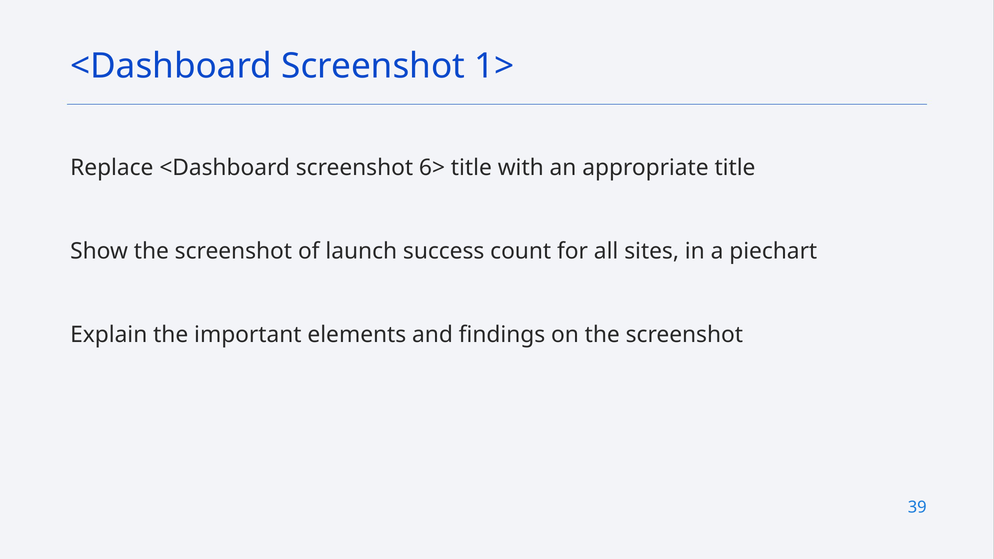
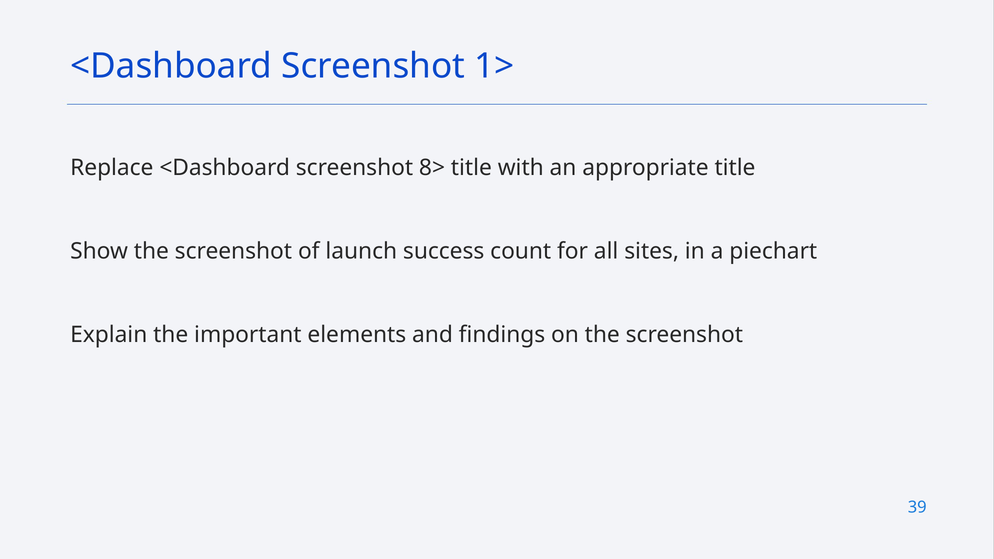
6>: 6> -> 8> (432, 168)
